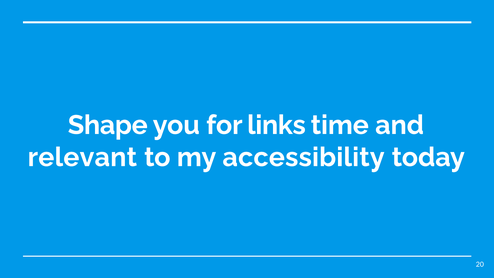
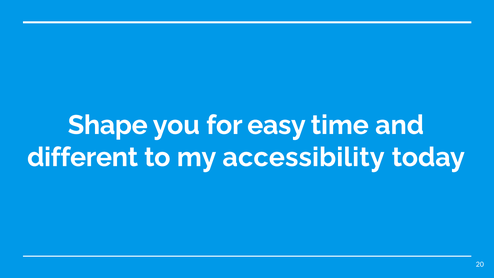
links: links -> easy (276, 125)
relevant: relevant -> different (83, 157)
